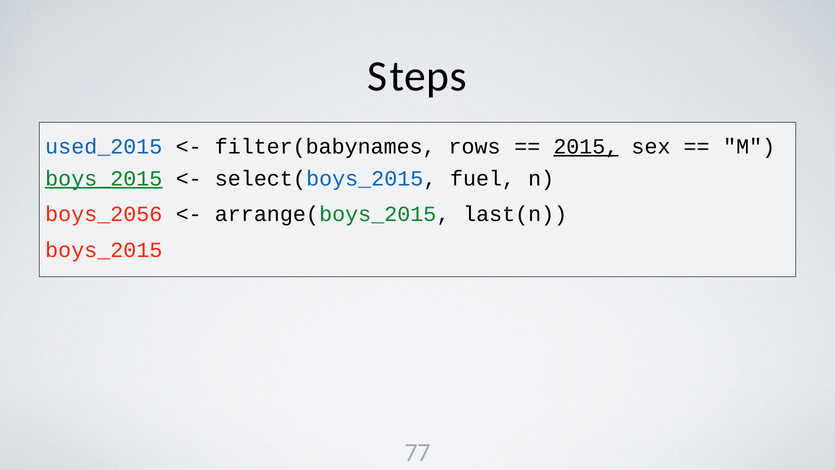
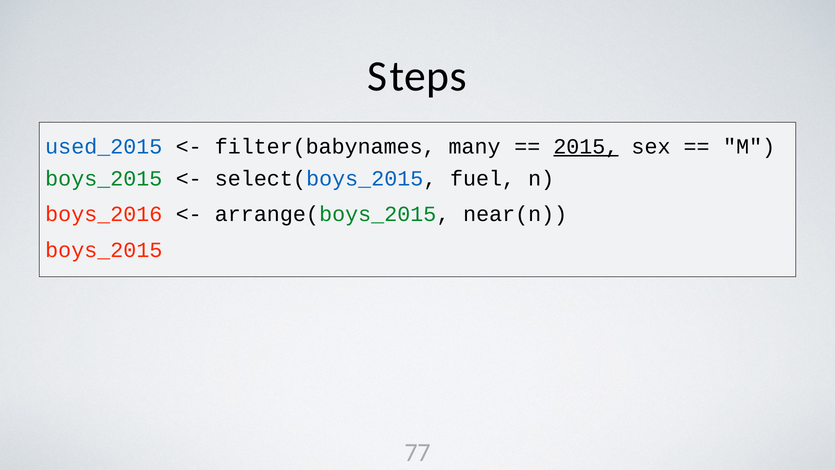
rows: rows -> many (475, 146)
boys_2015 underline: present -> none (104, 178)
boys_2056: boys_2056 -> boys_2016 (104, 214)
last(n: last(n -> near(n (515, 214)
